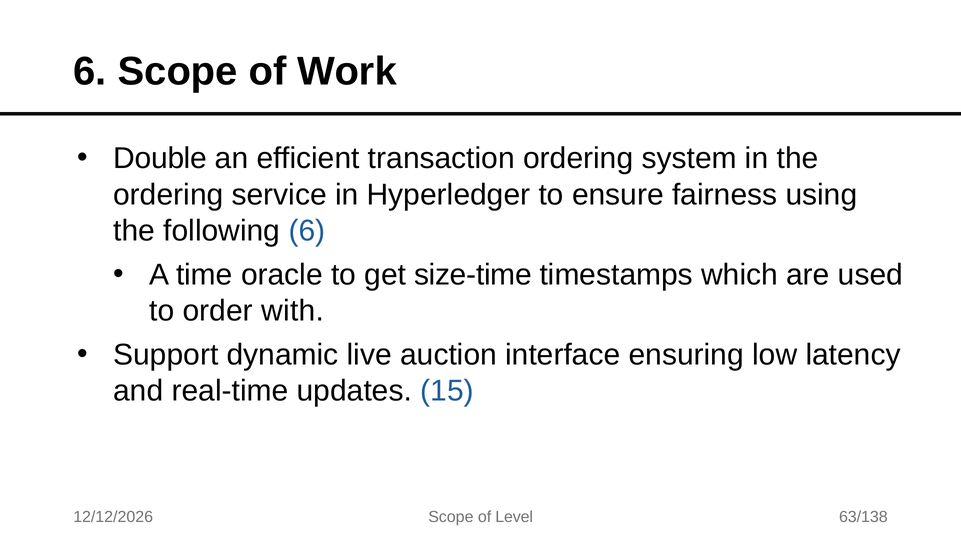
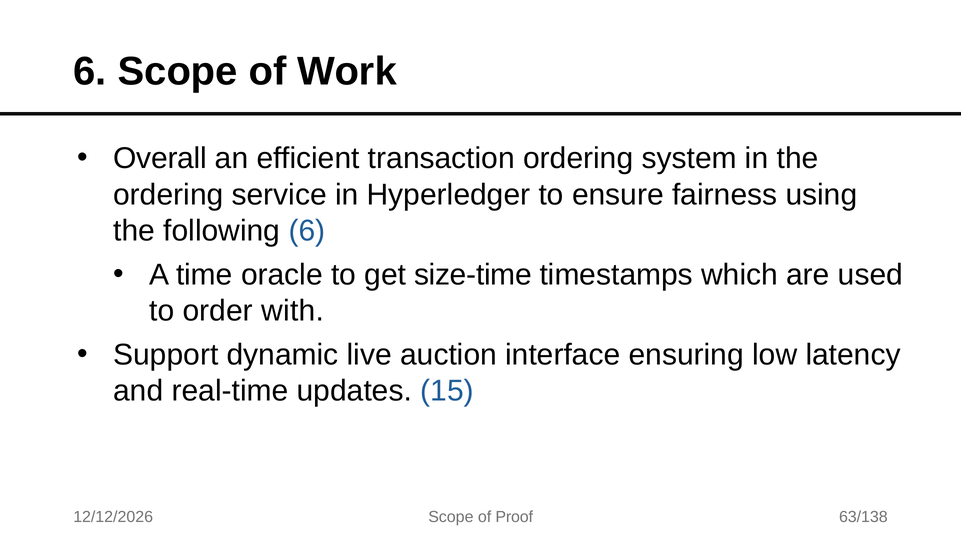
Double: Double -> Overall (160, 158)
Level: Level -> Proof (514, 517)
